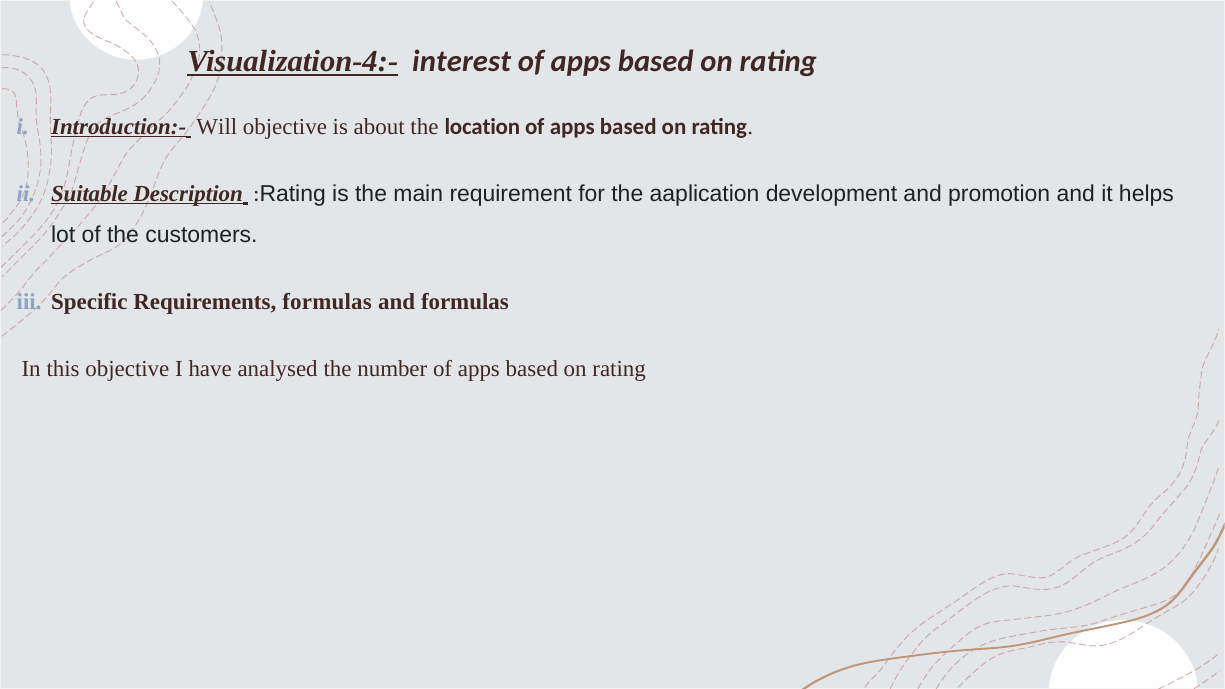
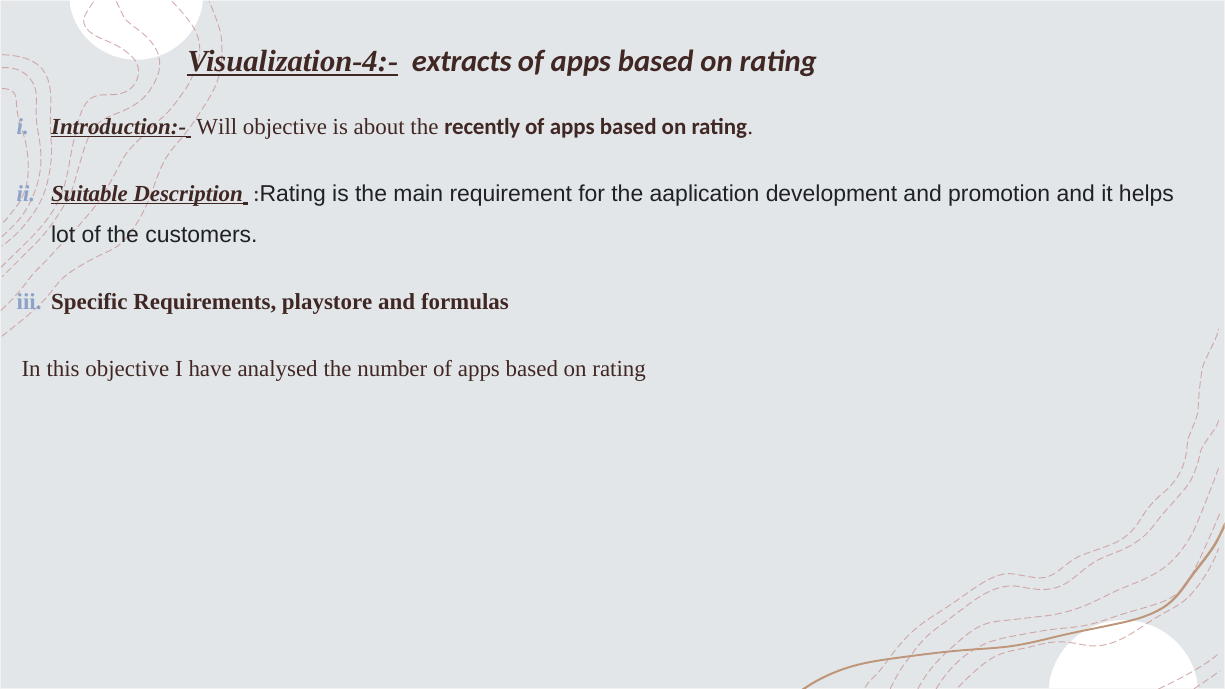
interest: interest -> extracts (462, 62)
location: location -> recently (482, 127)
Requirements formulas: formulas -> playstore (327, 302)
